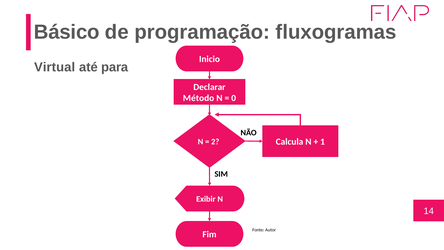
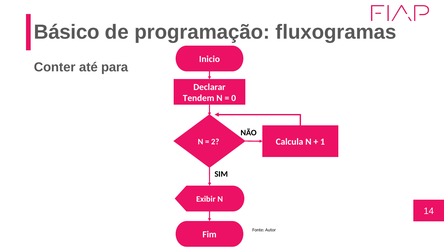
Virtual: Virtual -> Conter (55, 67)
Método: Método -> Tendem (199, 98)
